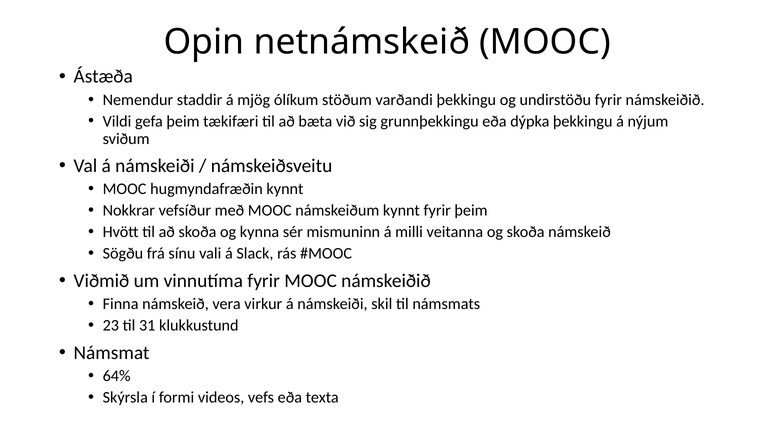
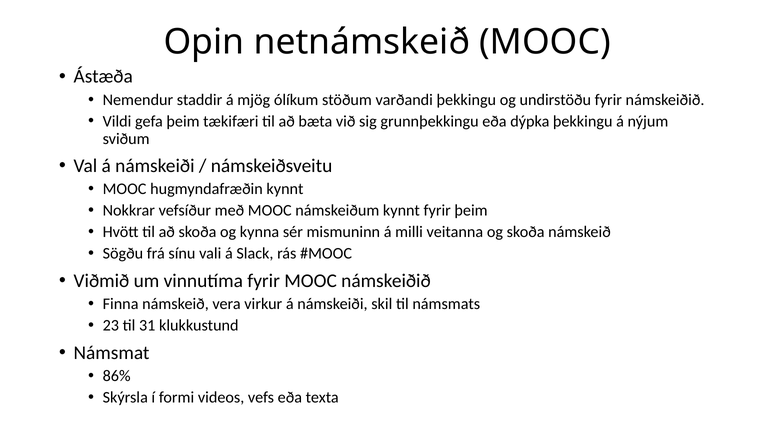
64%: 64% -> 86% (117, 376)
